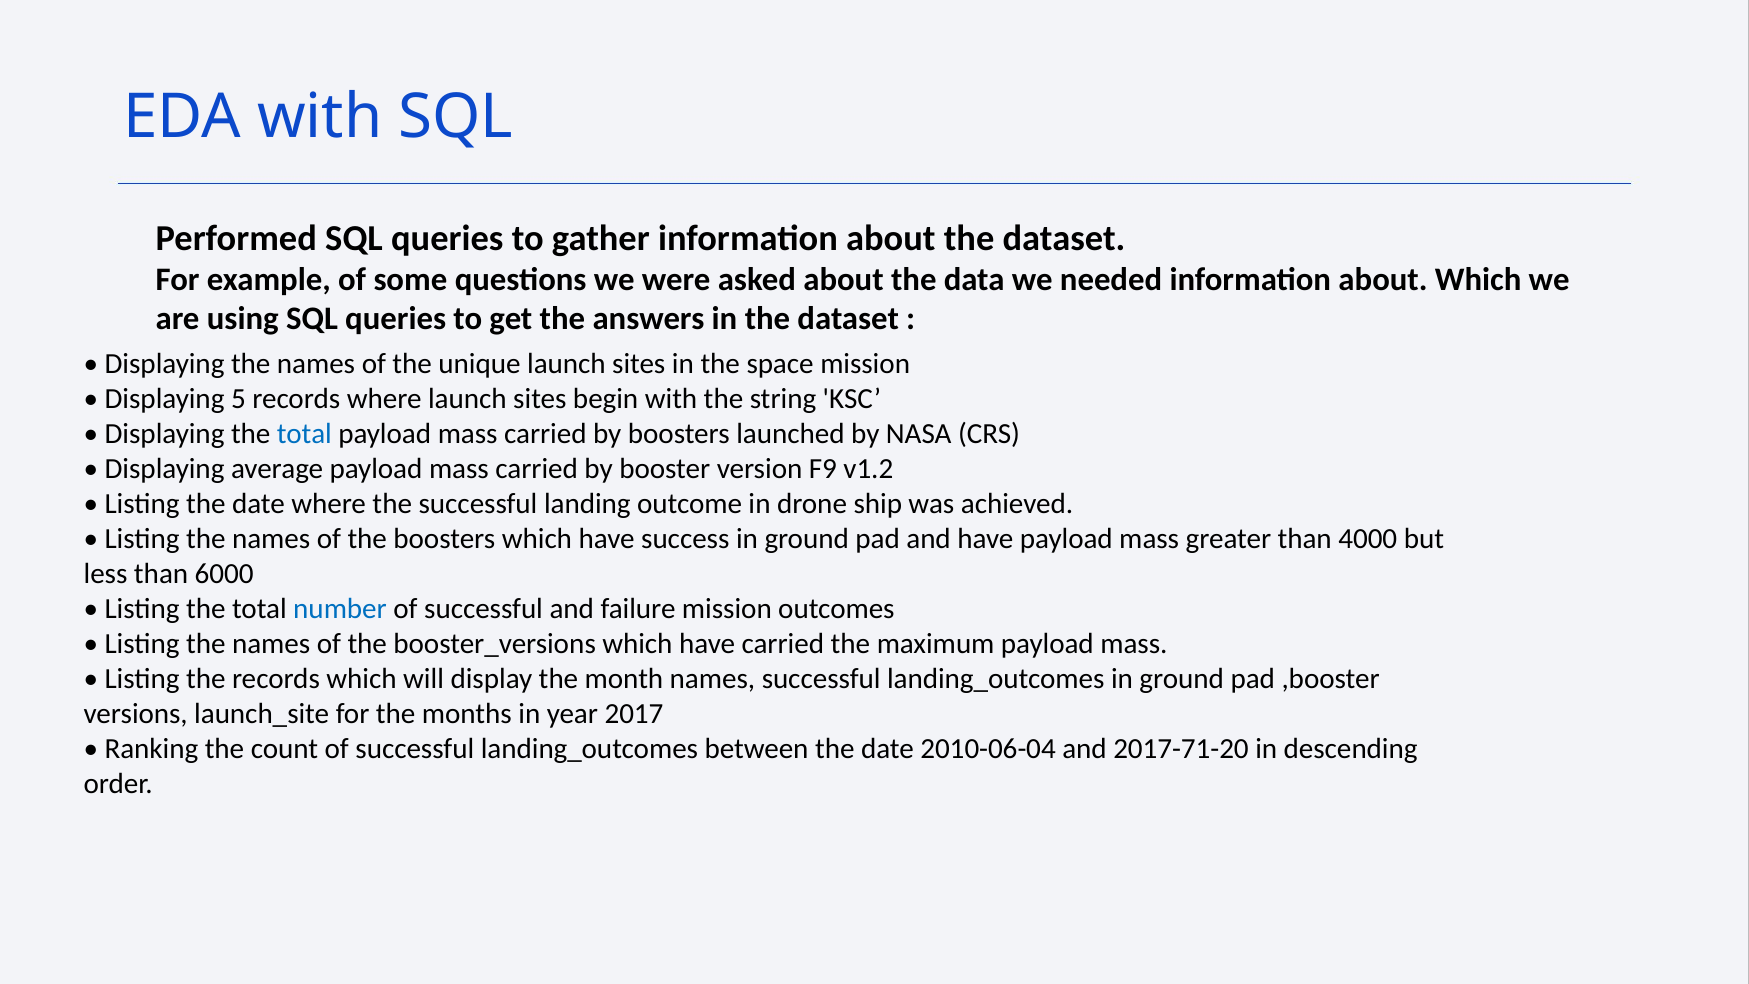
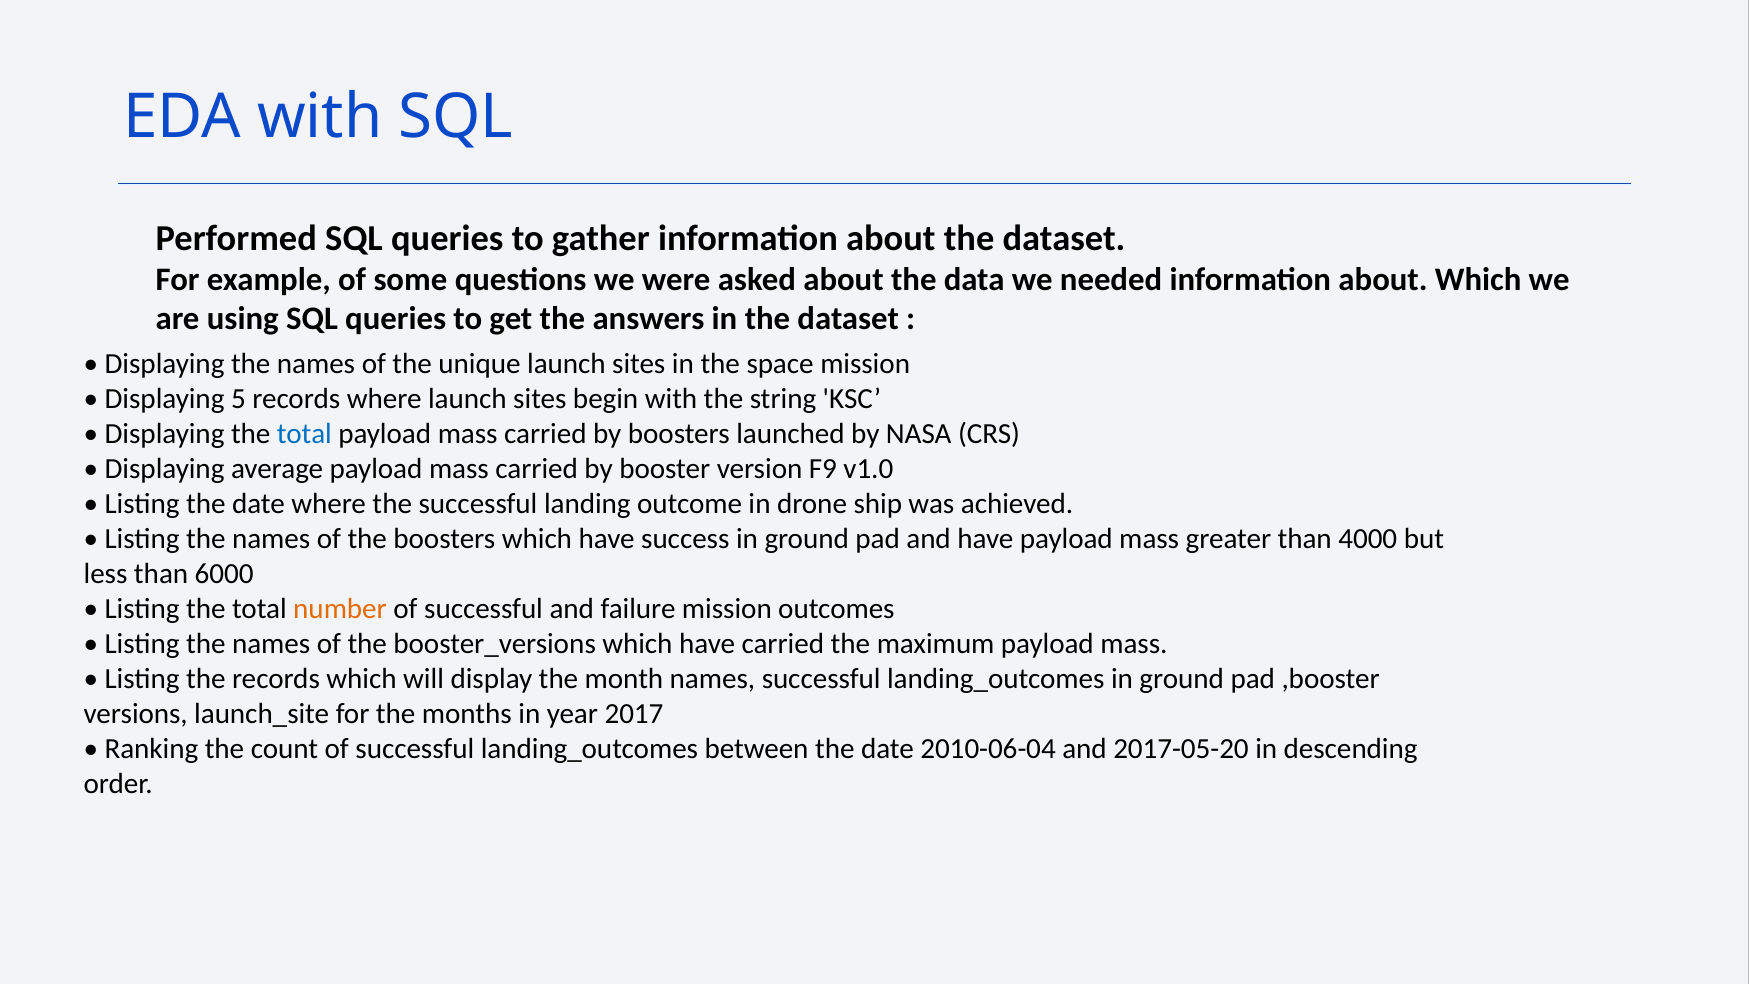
v1.2: v1.2 -> v1.0 (868, 469)
number colour: blue -> orange (340, 609)
2017-71-20: 2017-71-20 -> 2017-05-20 (1181, 749)
